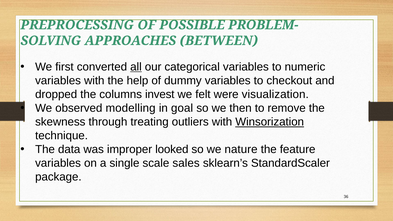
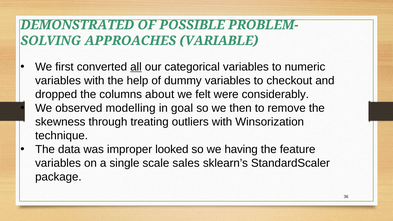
PREPROCESSING: PREPROCESSING -> DEMONSTRATED (77, 25)
BETWEEN: BETWEEN -> VARIABLE (219, 41)
invest: invest -> about (160, 94)
visualization: visualization -> considerably (275, 94)
Winsorization underline: present -> none (270, 122)
nature: nature -> having (241, 149)
